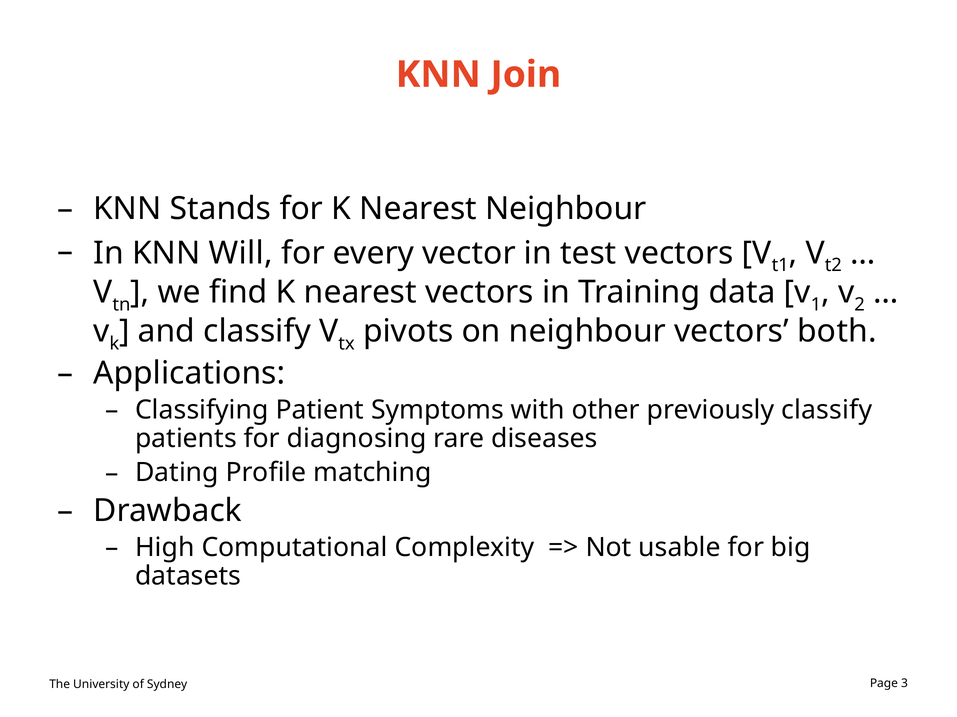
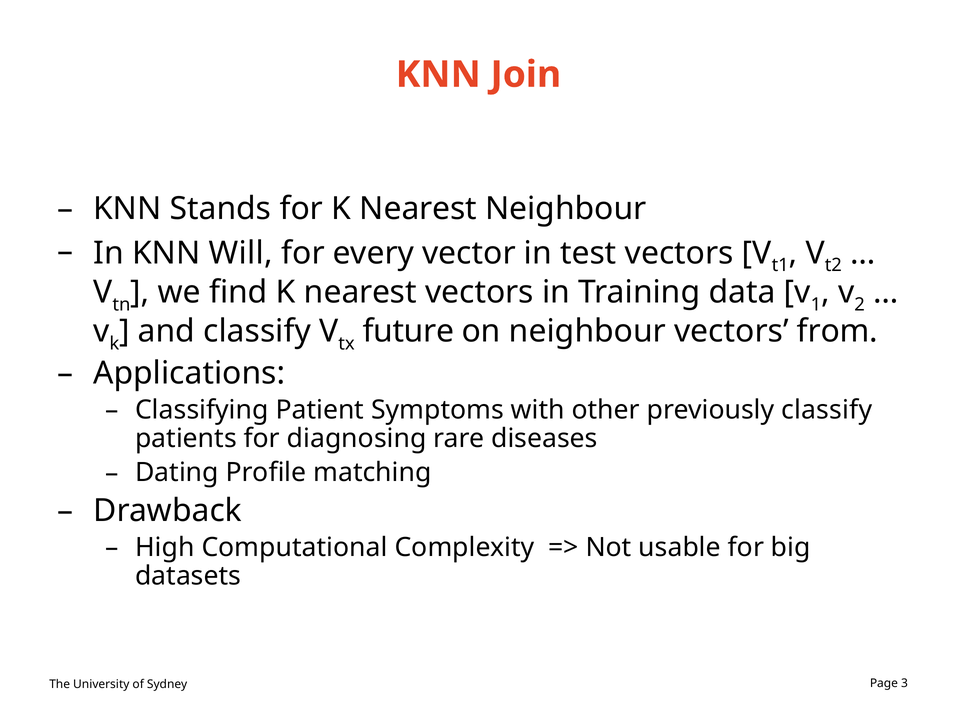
pivots: pivots -> future (408, 332)
both: both -> from (837, 332)
